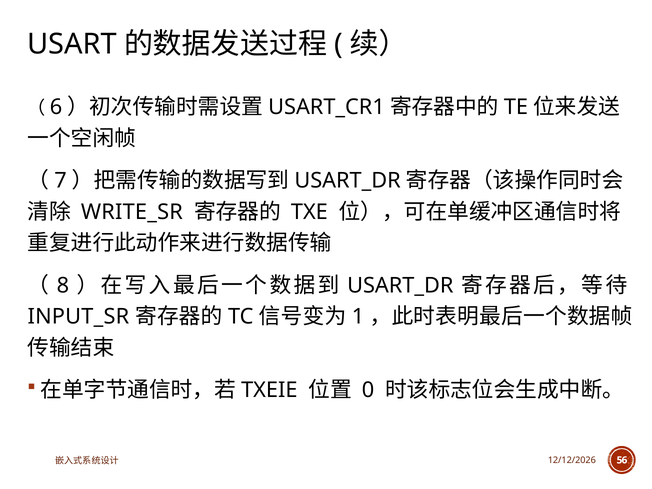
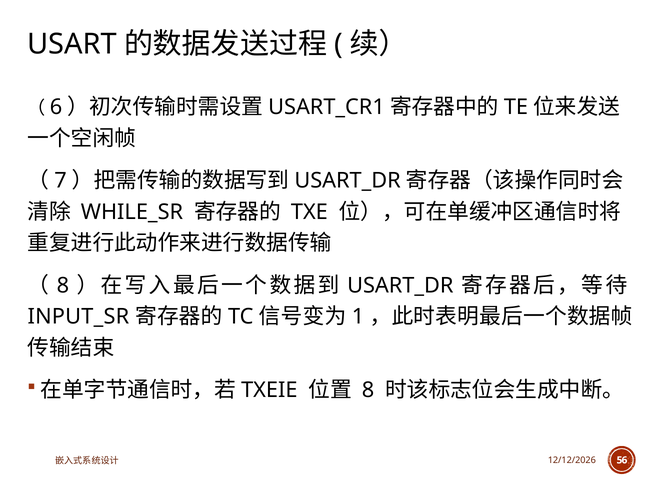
WRITE_SR: WRITE_SR -> WHILE_SR (132, 212)
0: 0 -> 8 (368, 390)
